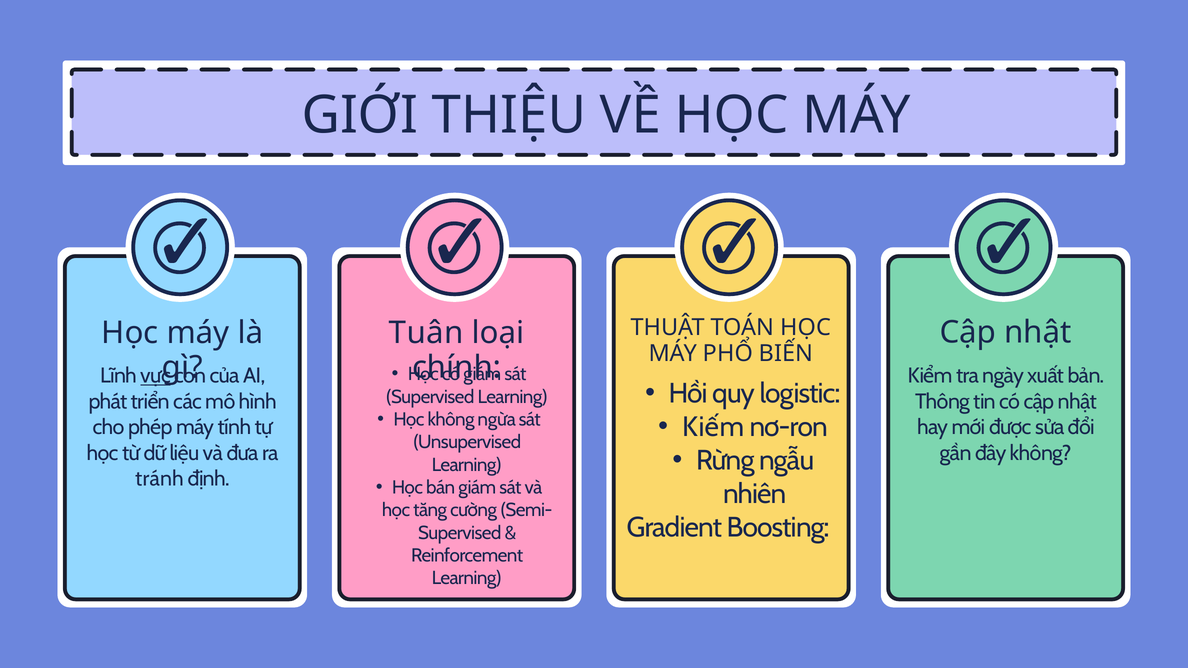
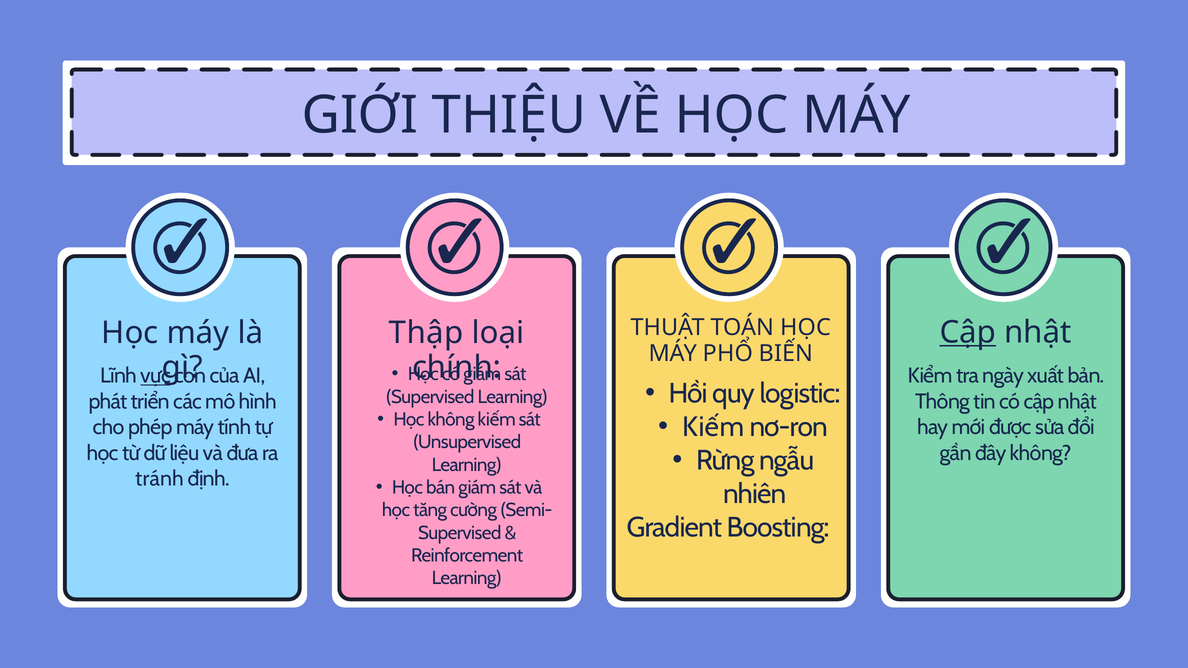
Cập underline: none -> present (968, 332)
Tuân: Tuân -> Thập (426, 333)
không ngừa: ngừa -> kiếm (497, 420)
